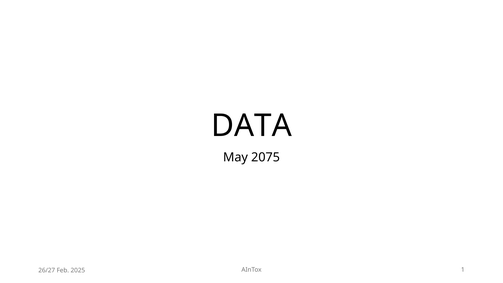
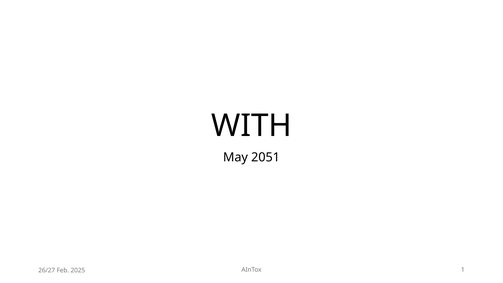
DATA: DATA -> WITH (251, 126)
2075: 2075 -> 2051 (266, 157)
